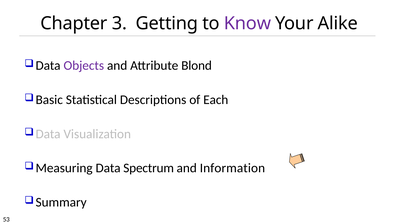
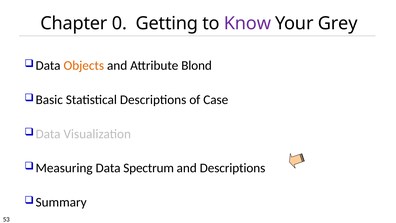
3: 3 -> 0 (119, 23)
Alike: Alike -> Grey (338, 23)
Objects colour: purple -> orange (84, 65)
Each: Each -> Case (216, 100)
and Information: Information -> Descriptions (233, 168)
